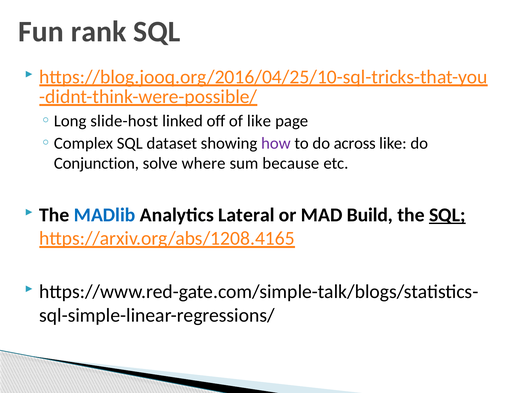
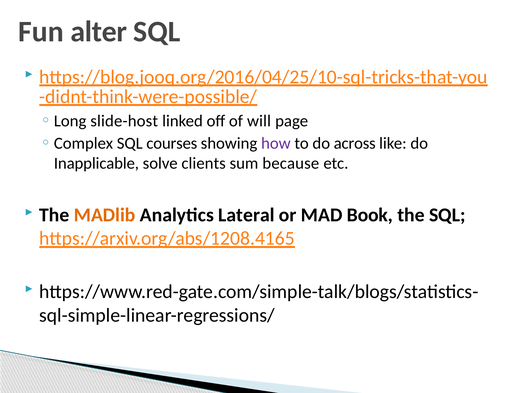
rank: rank -> alter (99, 32)
of like: like -> will (259, 121)
dataset: dataset -> courses (172, 143)
Conjunction: Conjunction -> Inapplicable (96, 163)
where: where -> clients (204, 163)
MADlib colour: blue -> orange (105, 215)
Build: Build -> Book (370, 215)
SQL underline: present -> none (447, 215)
